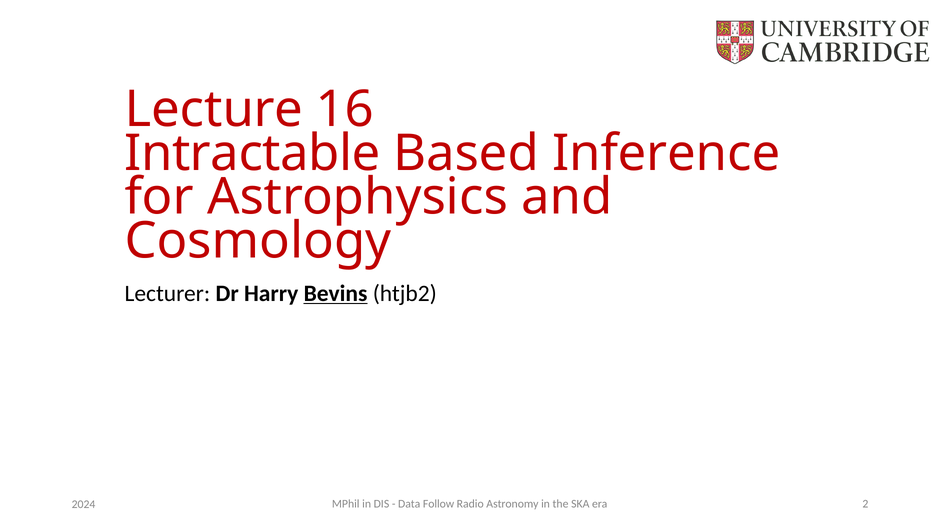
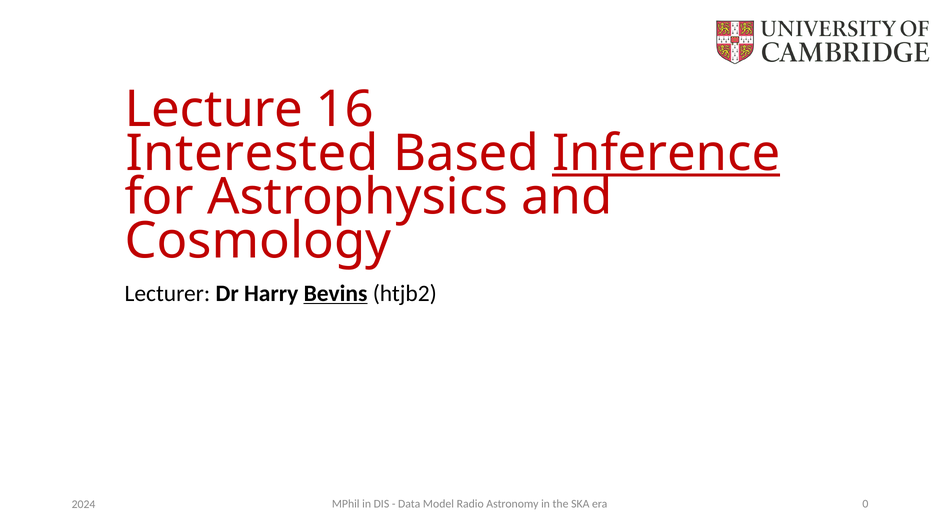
Intractable: Intractable -> Interested (252, 153)
Inference underline: none -> present (666, 153)
Follow: Follow -> Model (438, 505)
2: 2 -> 0 (865, 505)
